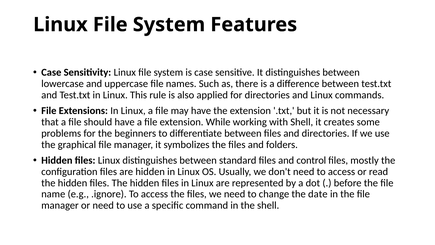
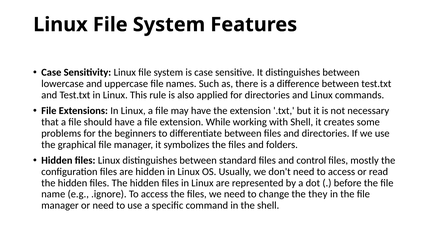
date: date -> they (318, 194)
